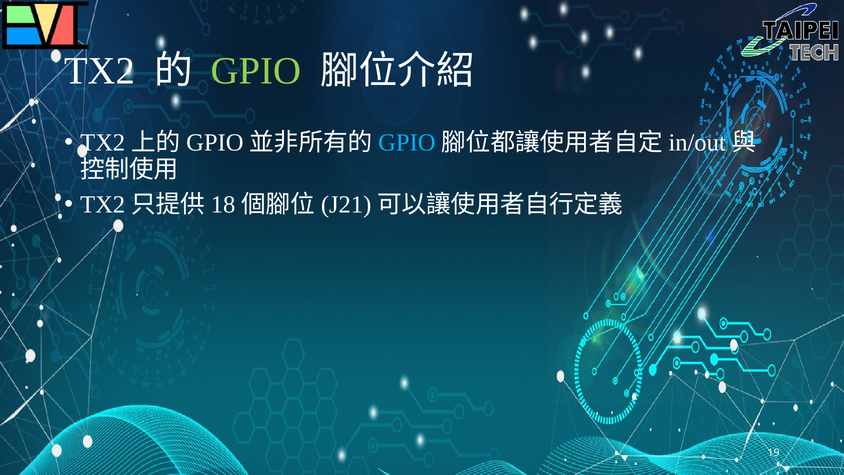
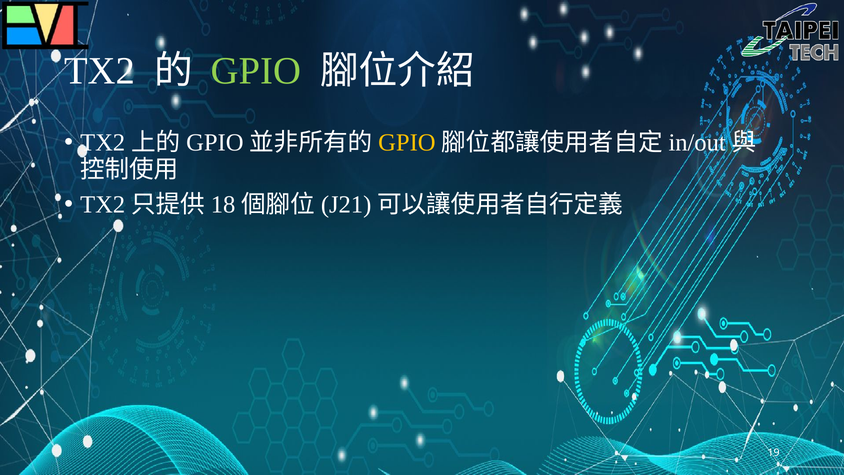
GPIO colour: light blue -> yellow (407, 143)
